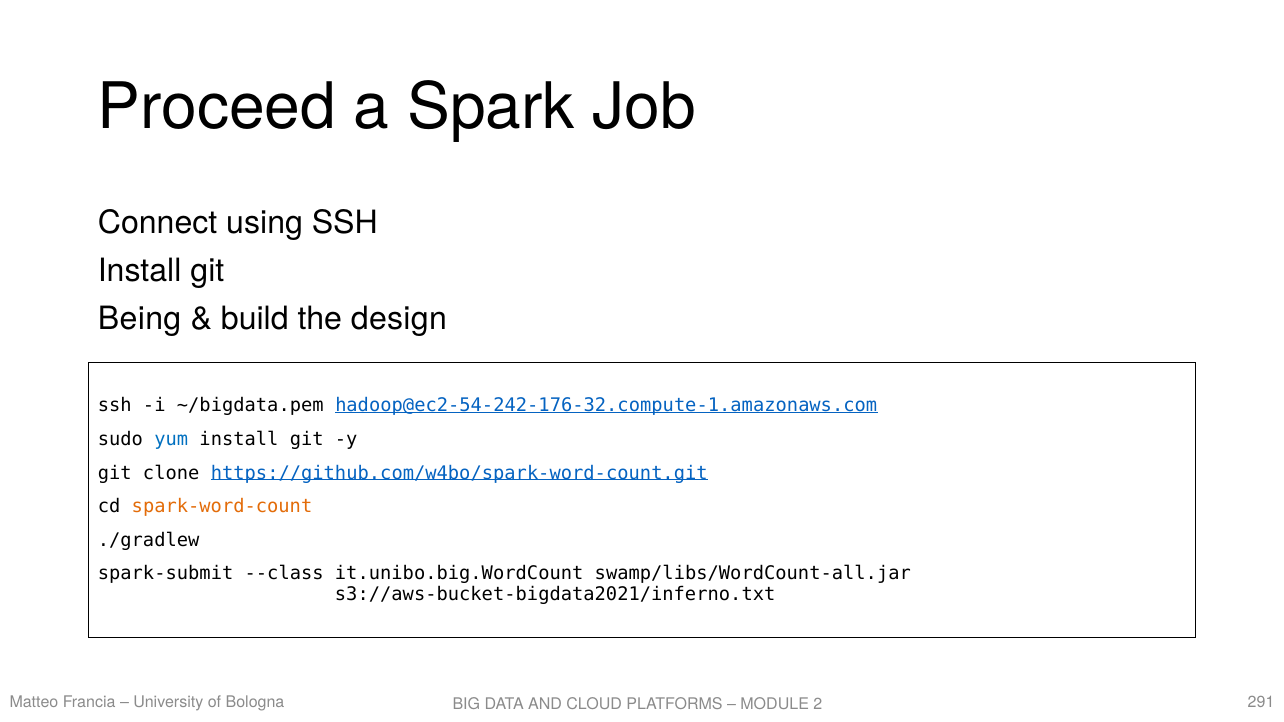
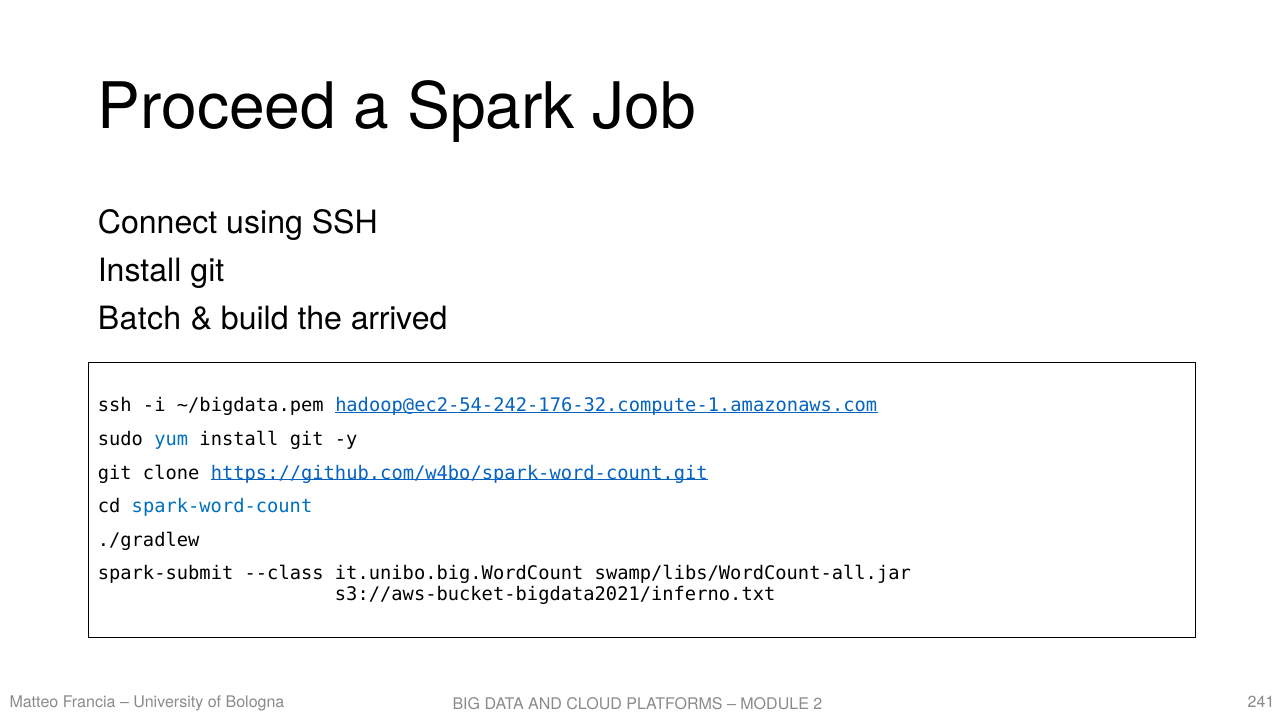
Being: Being -> Batch (140, 319)
design: design -> arrived (399, 319)
spark-word-count colour: orange -> blue (222, 507)
291: 291 -> 241 (1261, 702)
